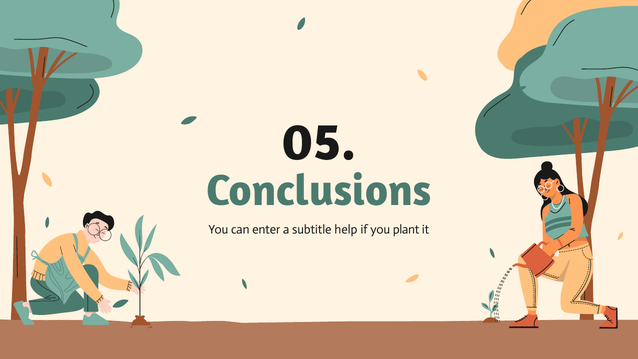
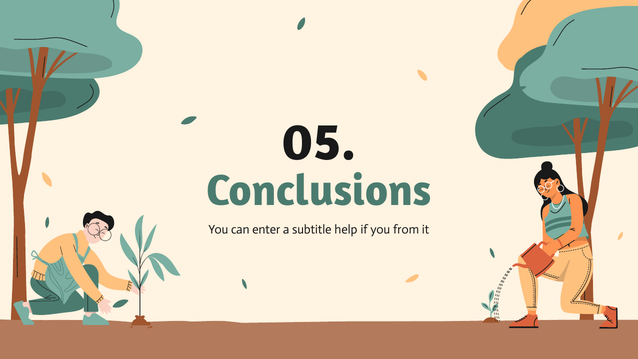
plant: plant -> from (406, 229)
